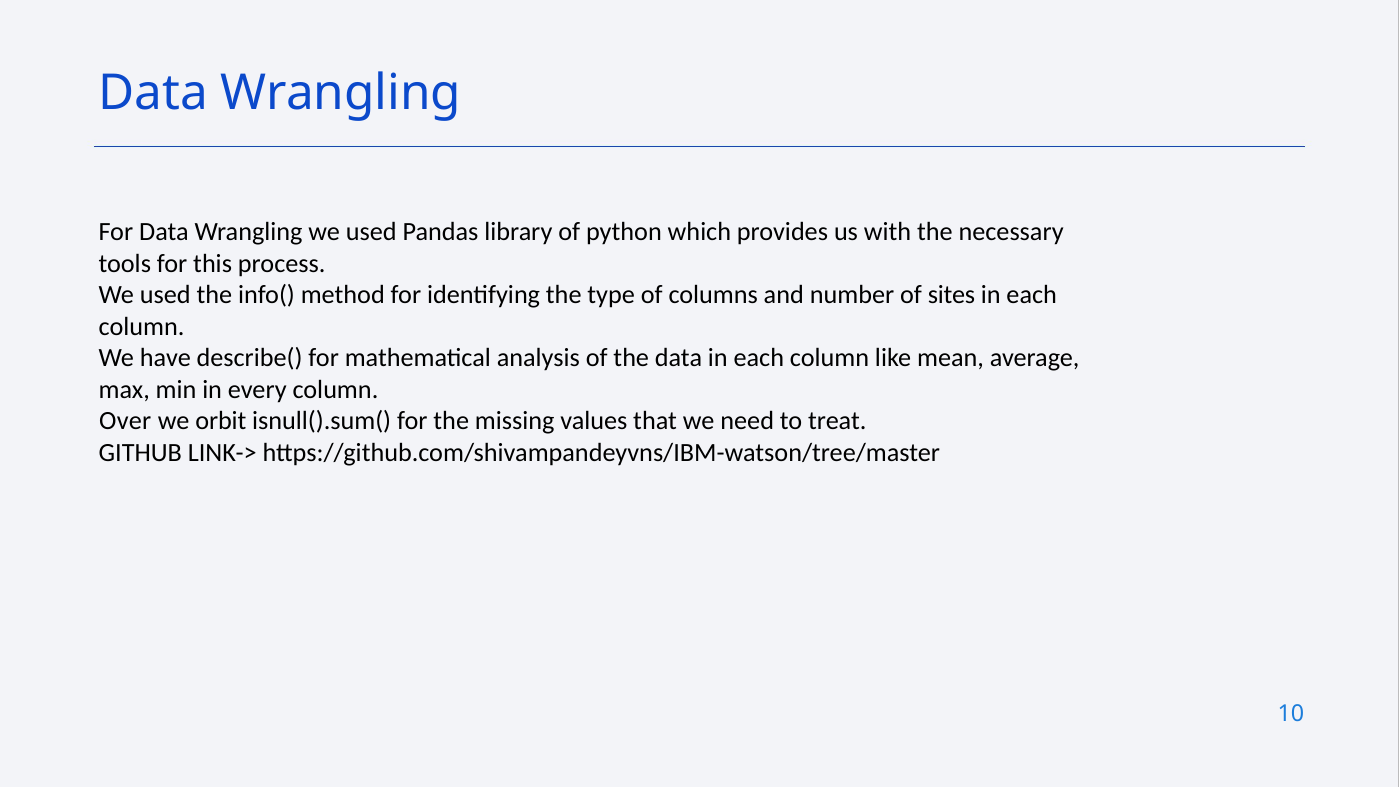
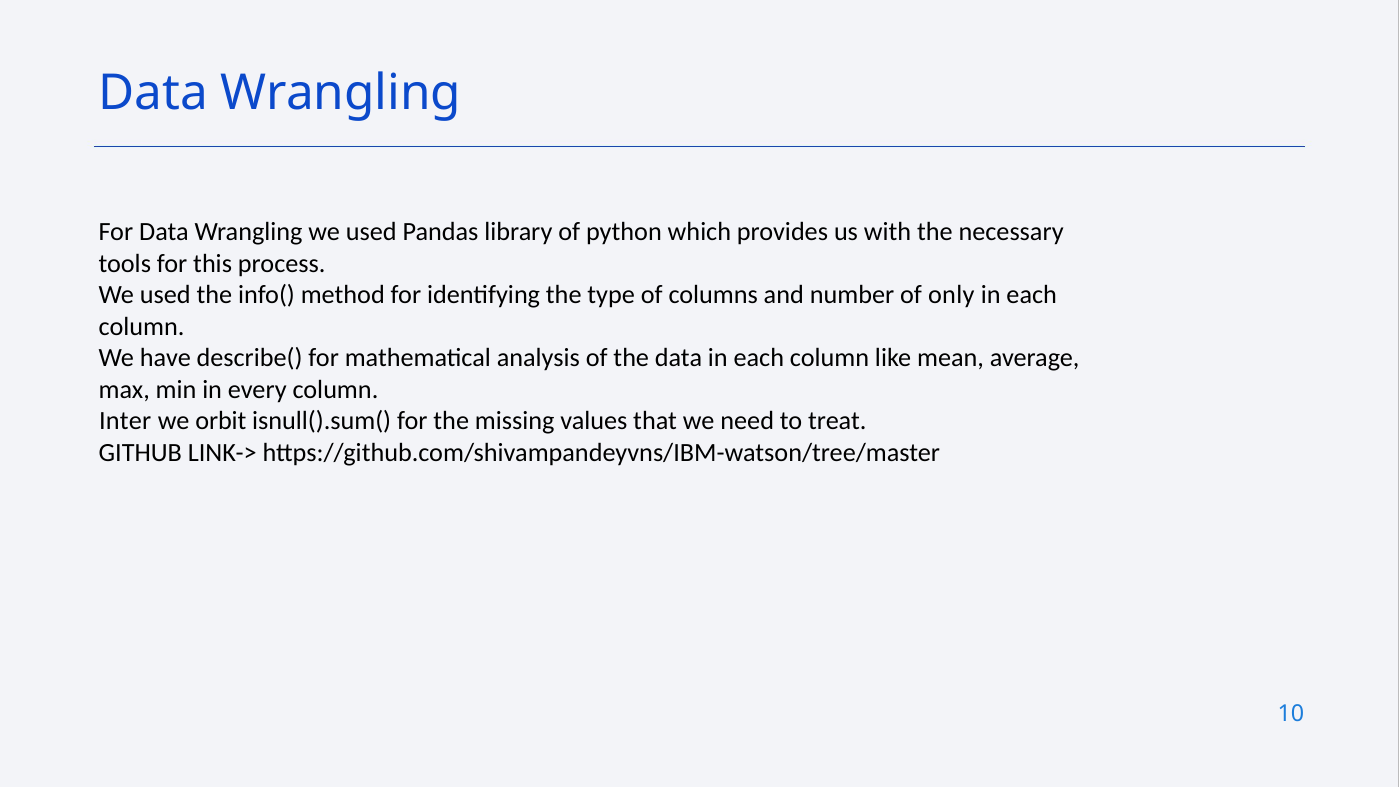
sites: sites -> only (951, 295)
Over: Over -> Inter (125, 421)
